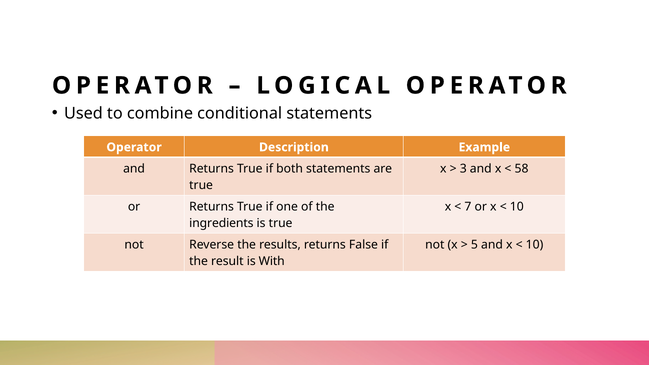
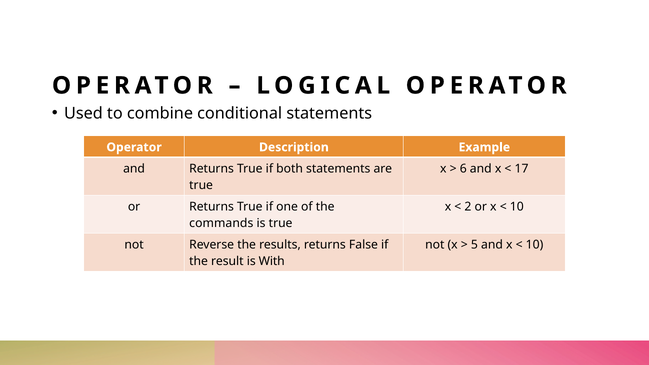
3: 3 -> 6 (463, 169)
58: 58 -> 17 (522, 169)
7: 7 -> 2 (468, 207)
ingredients: ingredients -> commands (221, 223)
